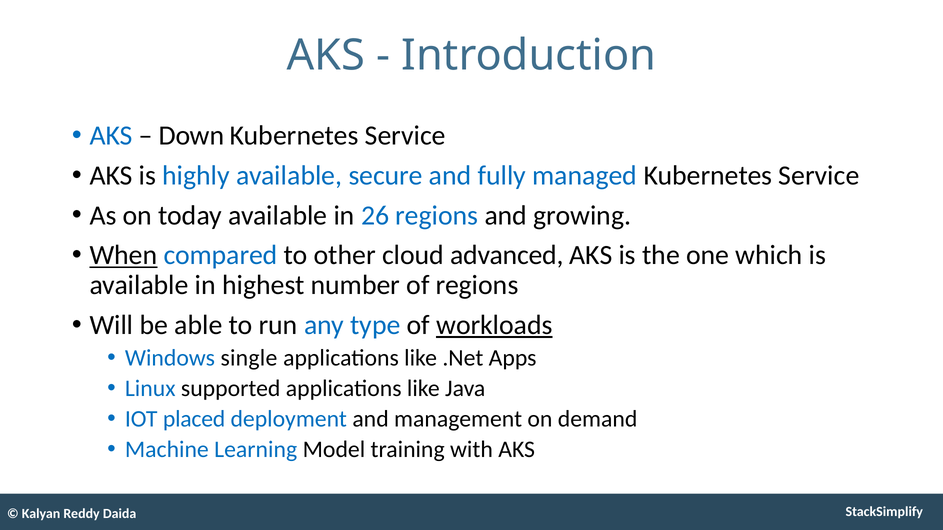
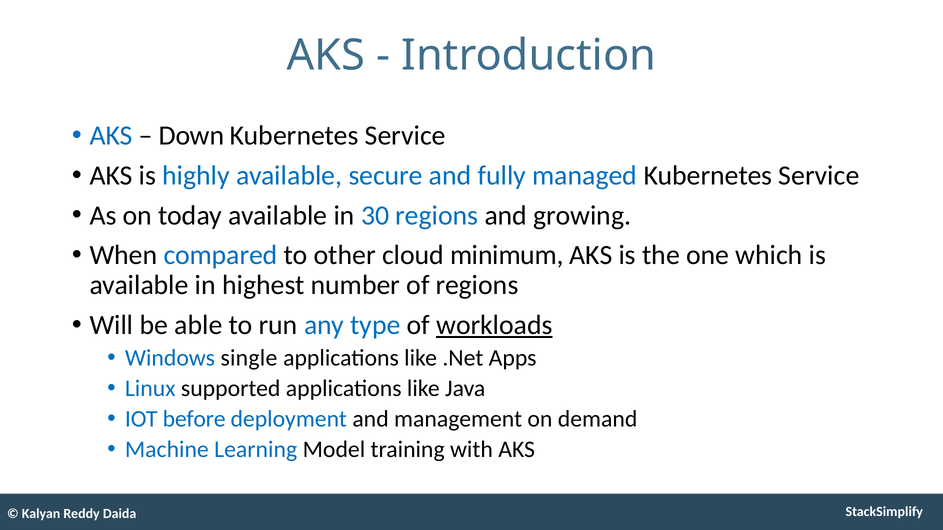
26: 26 -> 30 (375, 216)
When underline: present -> none (123, 255)
advanced: advanced -> minimum (507, 255)
placed: placed -> before (194, 419)
